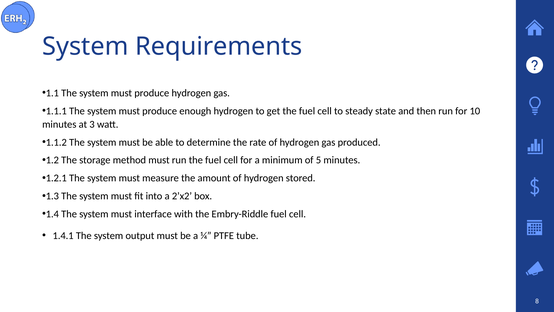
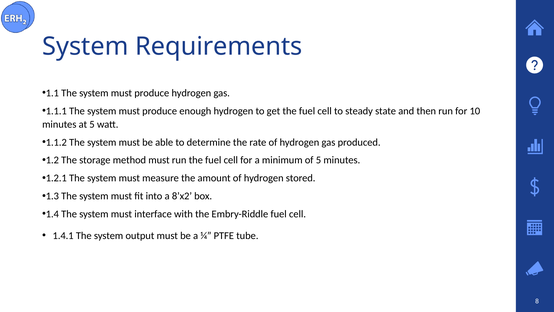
at 3: 3 -> 5 (92, 124)
2’x2: 2’x2 -> 8’x2 (182, 196)
